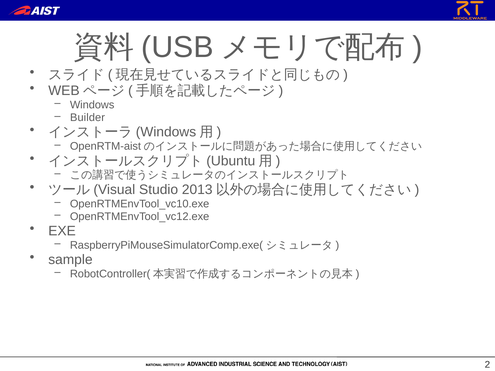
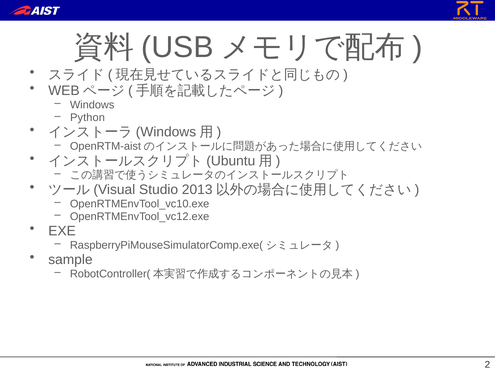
Builder: Builder -> Python (88, 118)
